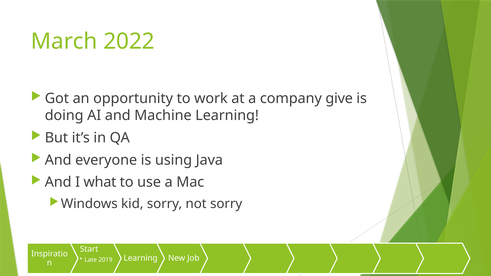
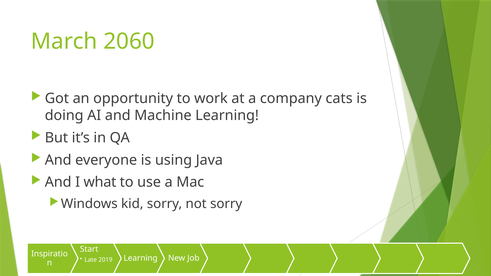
2022: 2022 -> 2060 (129, 41)
give: give -> cats (339, 98)
